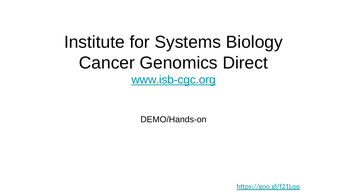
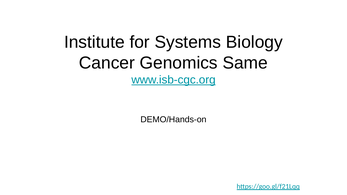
Direct: Direct -> Same (245, 63)
